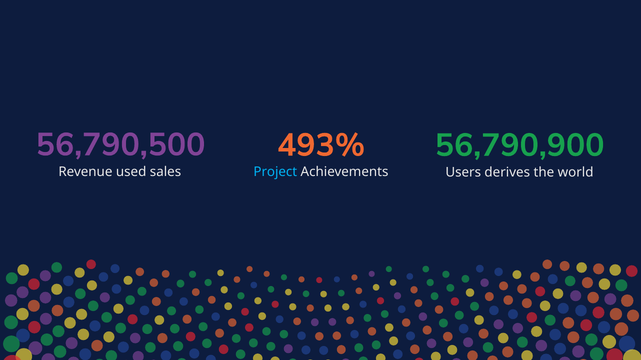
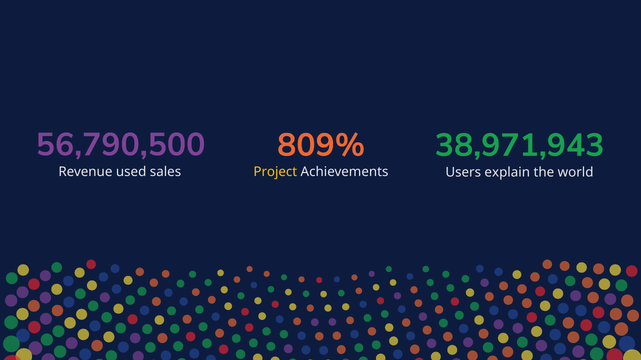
56,790,900: 56,790,900 -> 38,971,943 (520, 146)
493%: 493% -> 809% (321, 145)
derives: derives -> explain (507, 173)
Project colour: light blue -> yellow (275, 172)
